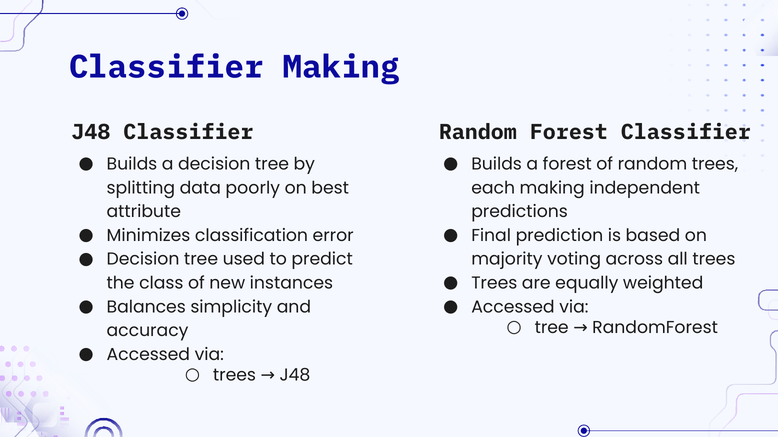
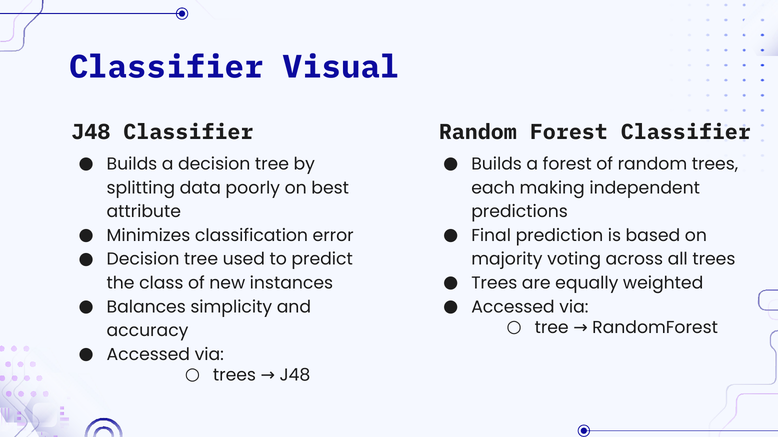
Classifier Making: Making -> Visual (341, 67)
